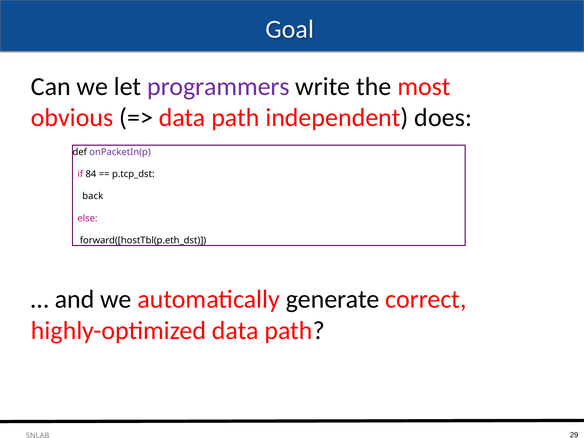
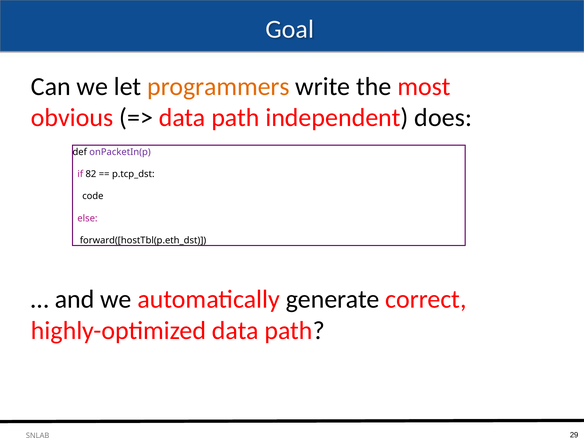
programmers colour: purple -> orange (218, 86)
84: 84 -> 82 (91, 174)
back: back -> code (93, 196)
